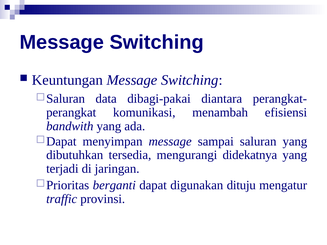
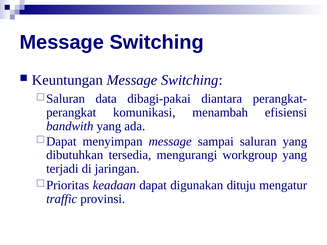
didekatnya: didekatnya -> workgroup (250, 155)
berganti: berganti -> keadaan (114, 185)
